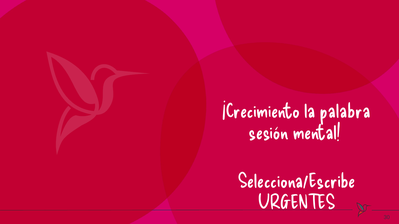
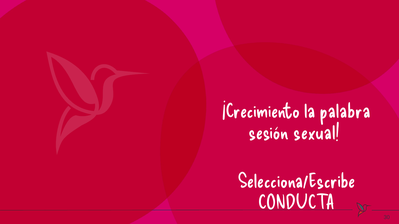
mental: mental -> sexual (316, 133)
URGENTES: URGENTES -> CONDUCTA (296, 203)
